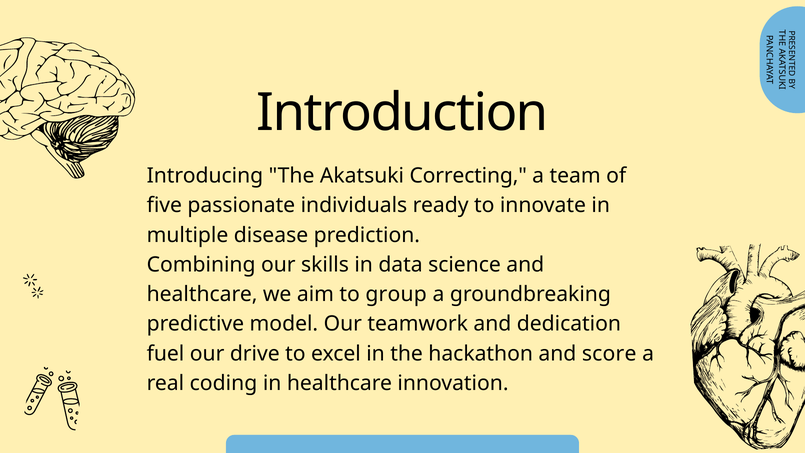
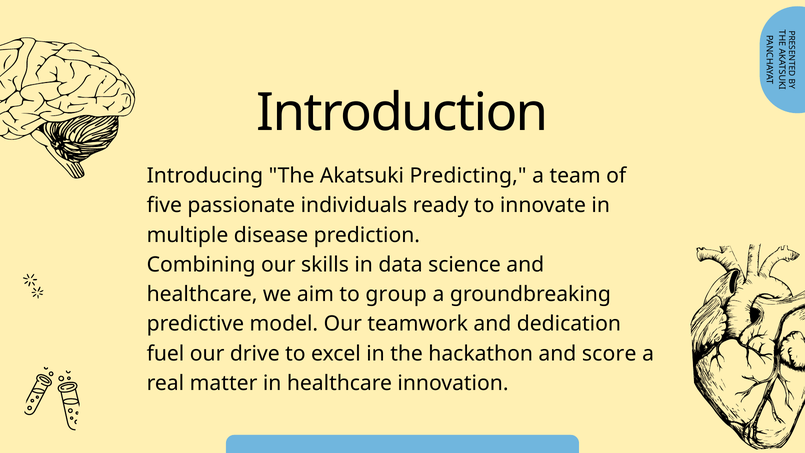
Correcting: Correcting -> Predicting (468, 176)
coding: coding -> matter (223, 383)
